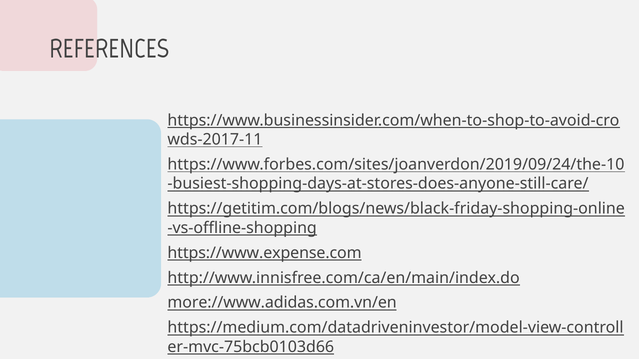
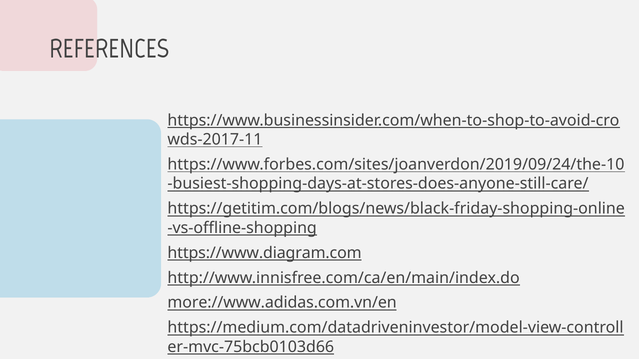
https://www.expense.com: https://www.expense.com -> https://www.diagram.com (265, 253)
